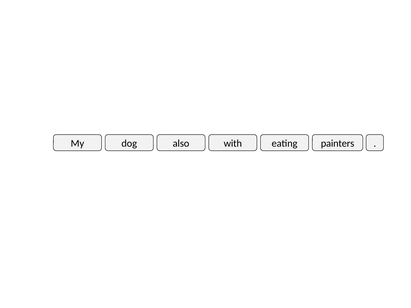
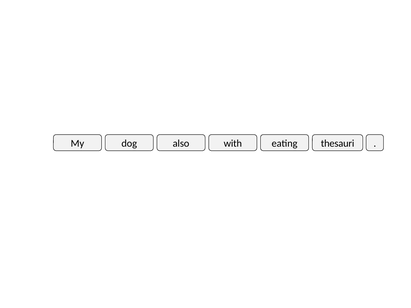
painters: painters -> thesauri (338, 143)
